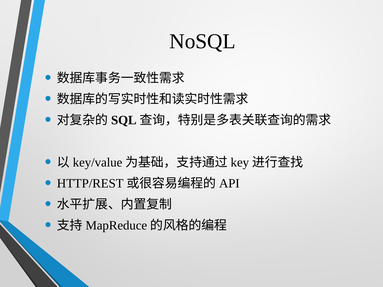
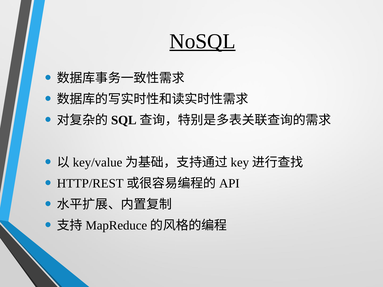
NoSQL underline: none -> present (202, 41)
